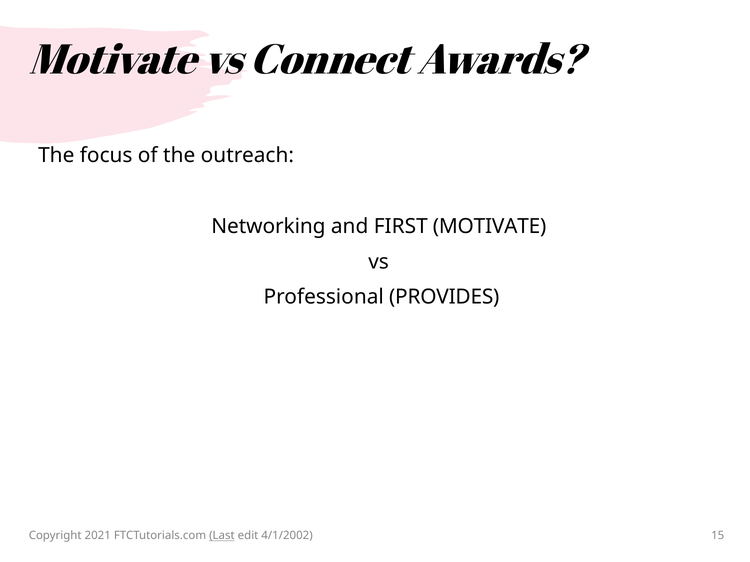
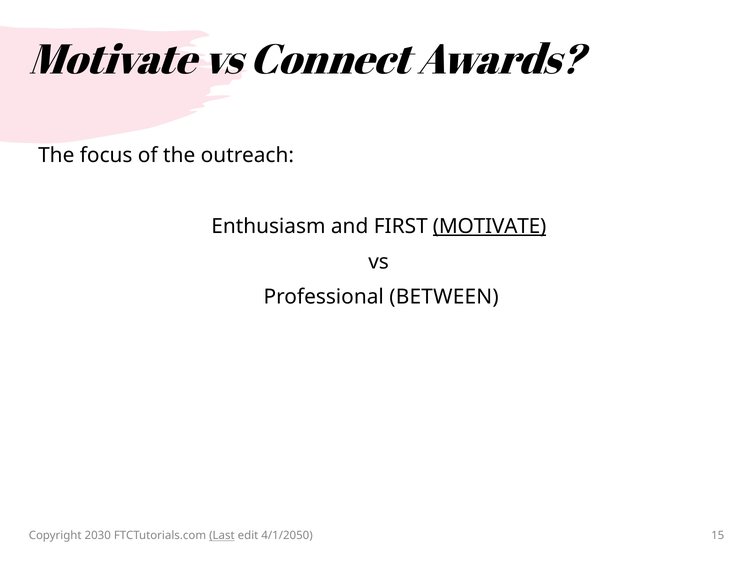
Networking: Networking -> Enthusiasm (268, 227)
MOTIVATE underline: none -> present (490, 227)
PROVIDES: PROVIDES -> BETWEEN (444, 297)
2021: 2021 -> 2030 (98, 536)
4/1/2002: 4/1/2002 -> 4/1/2050 (287, 536)
